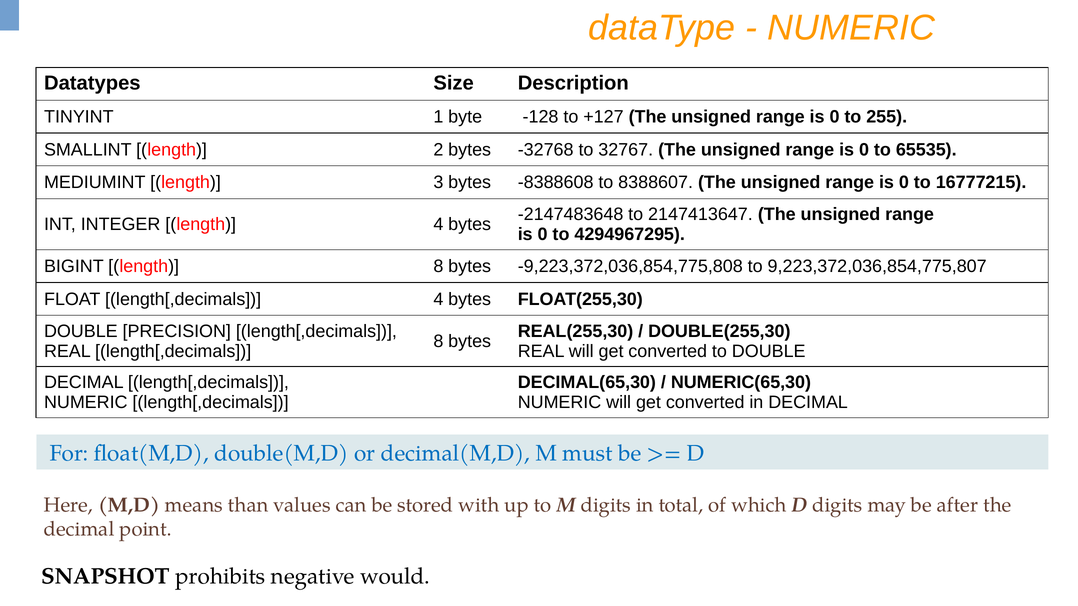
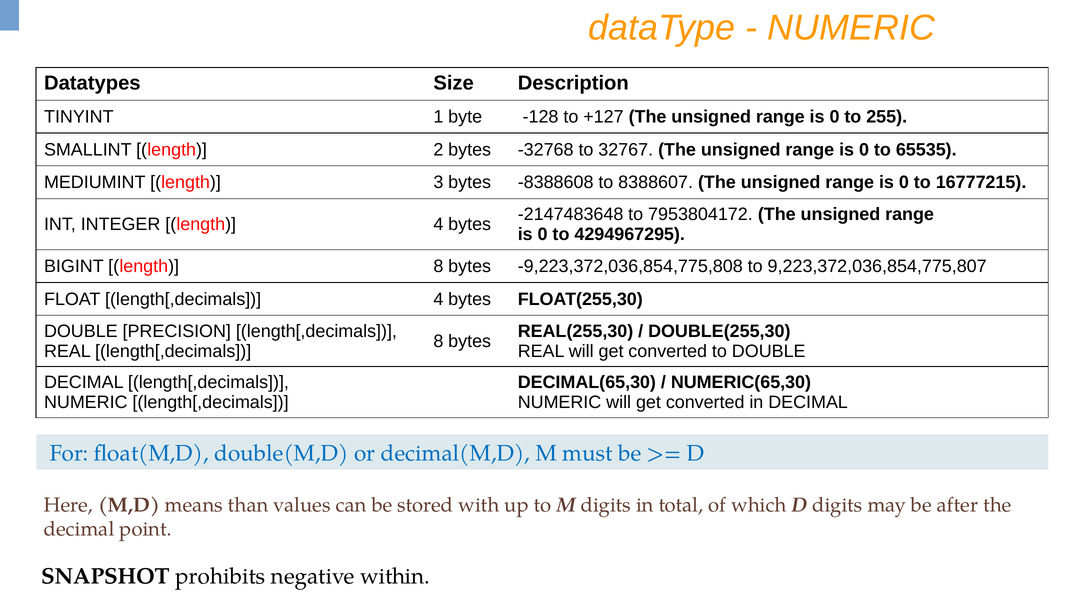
2147413647: 2147413647 -> 7953804172 (700, 215)
would: would -> within (395, 577)
